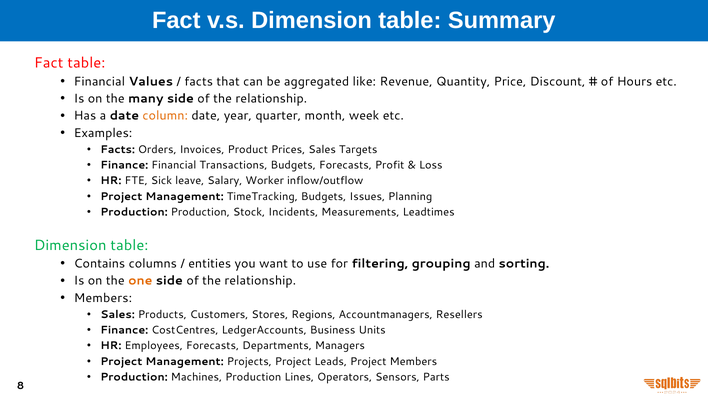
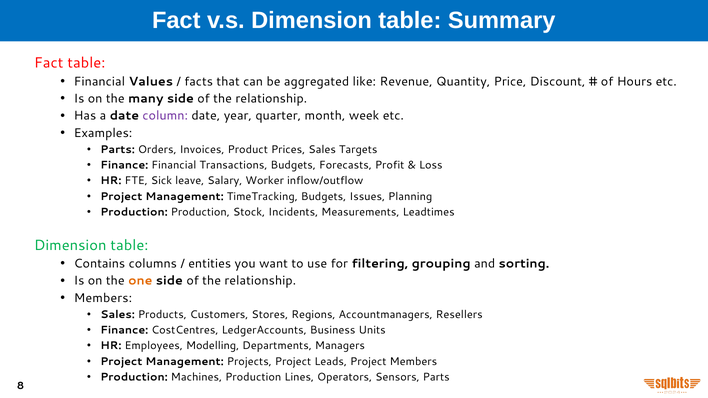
column colour: orange -> purple (165, 116)
Facts: Facts -> Parts (118, 150)
Employees Forecasts: Forecasts -> Modelling (213, 346)
